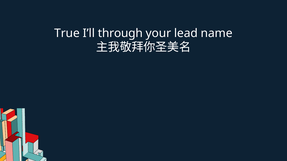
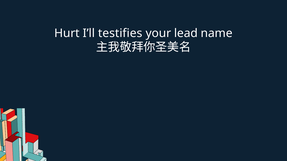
True: True -> Hurt (67, 33)
through: through -> testifies (120, 33)
